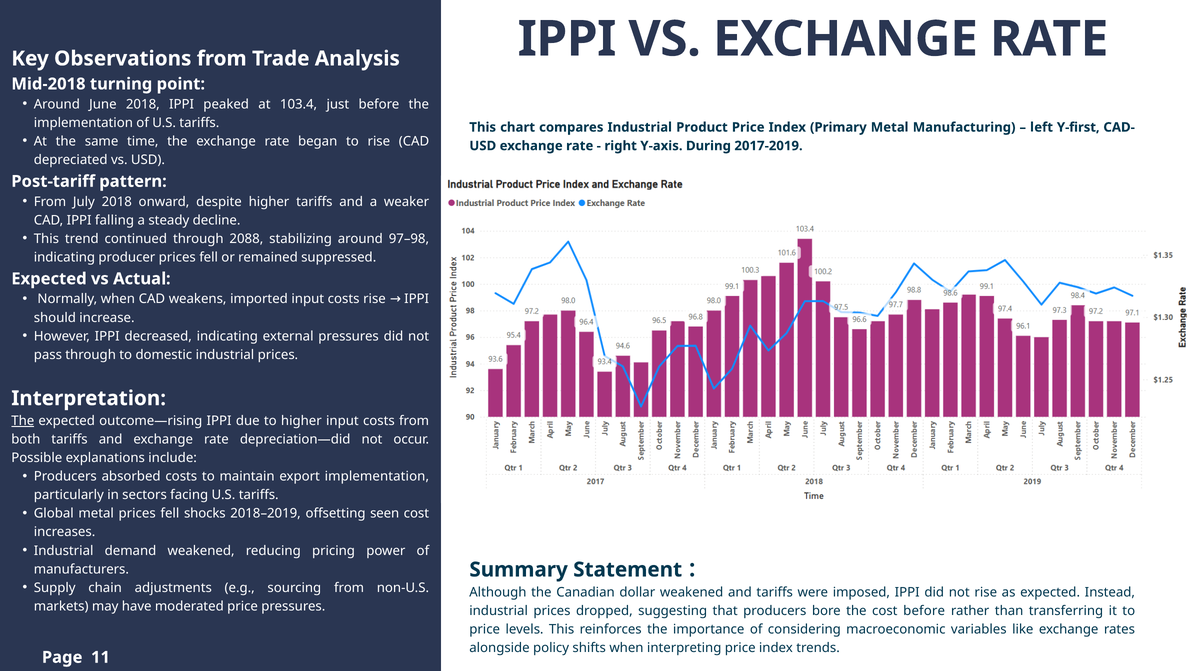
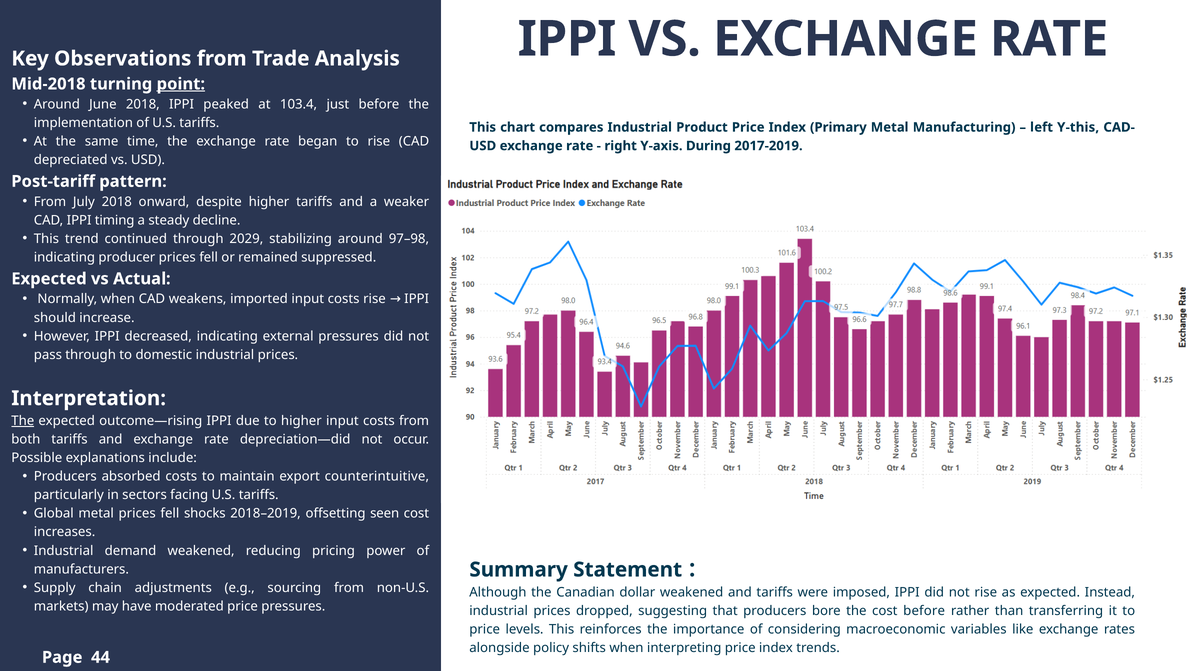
point underline: none -> present (181, 84)
Y-first: Y-first -> Y-this (1078, 127)
falling: falling -> timing (115, 220)
2088: 2088 -> 2029 (246, 239)
export implementation: implementation -> counterintuitive (377, 476)
11: 11 -> 44 (101, 657)
